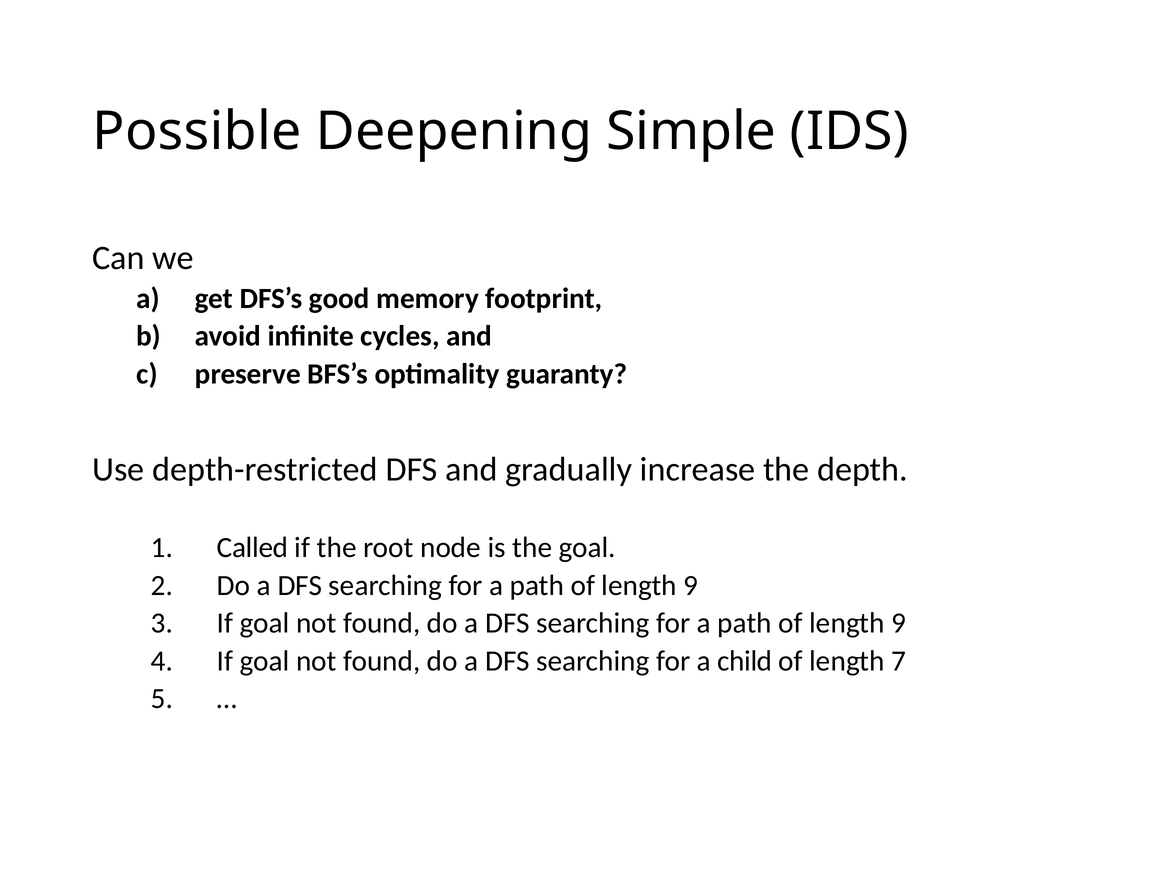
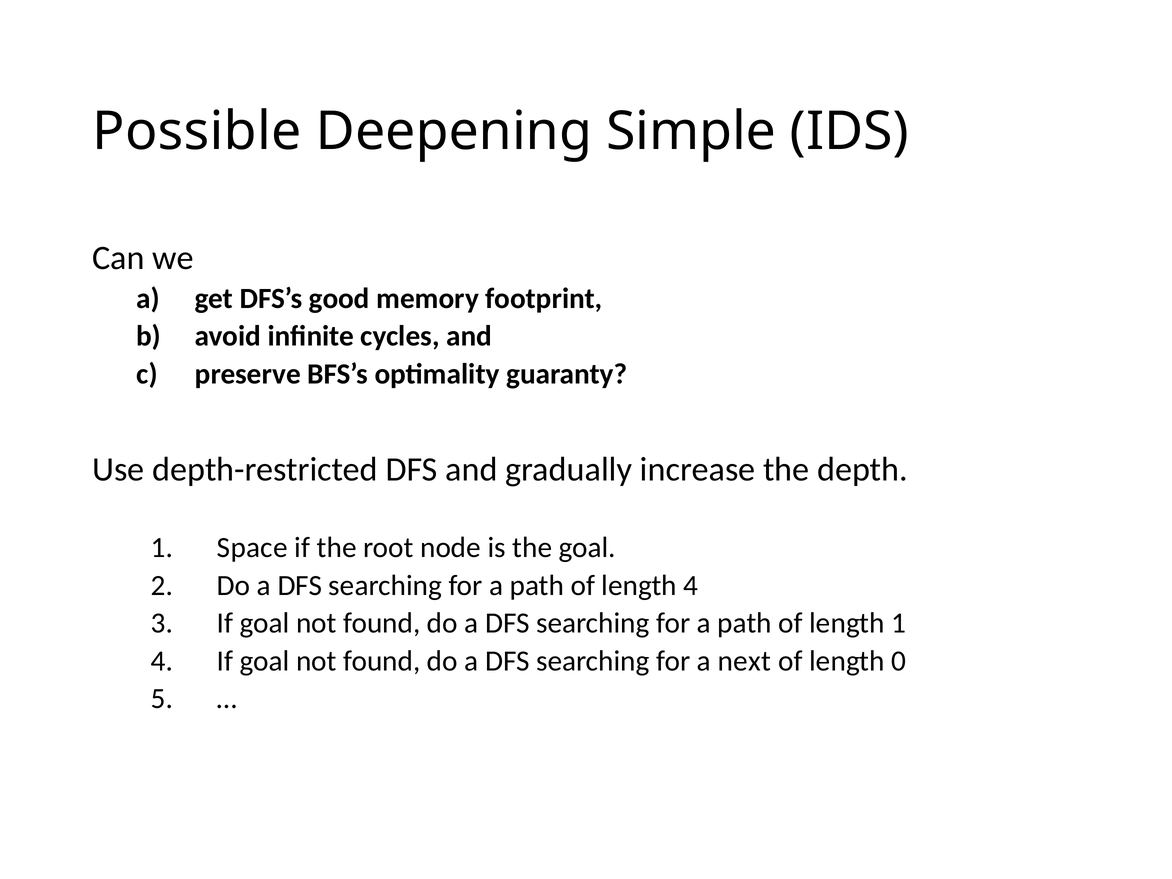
Called: Called -> Space (252, 548)
9: 9 -> 4 (691, 585)
9: 9 -> 1 (898, 623)
child: child -> next (744, 661)
7: 7 -> 0 (898, 661)
